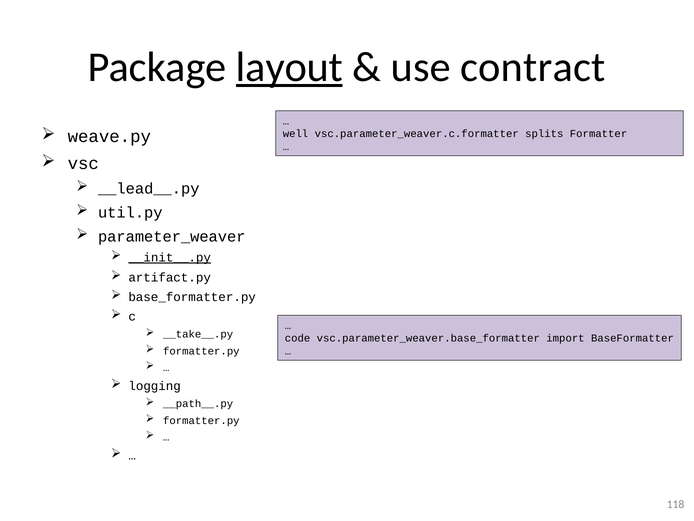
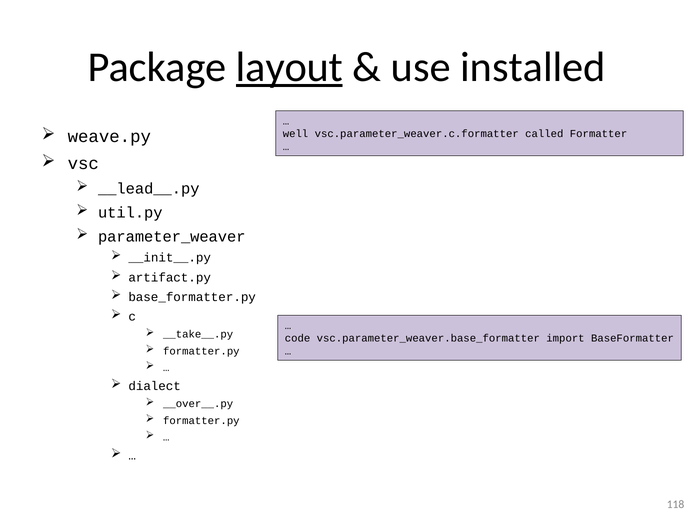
contract: contract -> installed (533, 67)
splits: splits -> called (544, 134)
__init__.py underline: present -> none (170, 257)
logging: logging -> dialect (155, 386)
__path__.py: __path__.py -> __over__.py (198, 404)
